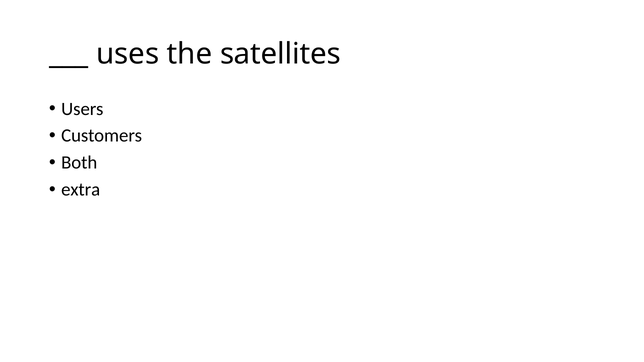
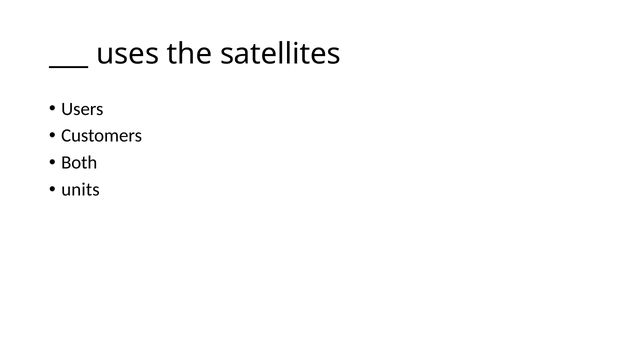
extra: extra -> units (81, 190)
